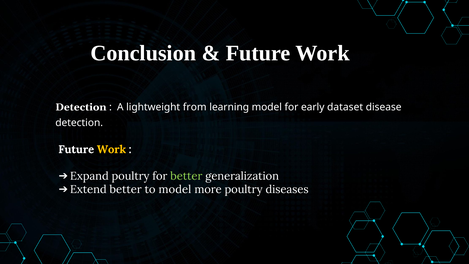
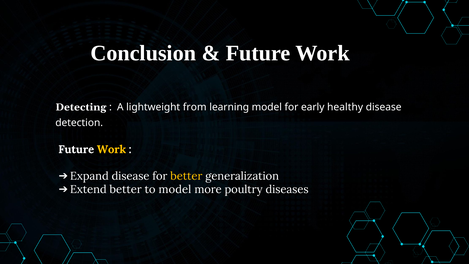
Detection: Detection -> Detecting (81, 107)
dataset: dataset -> healthy (345, 107)
Expand poultry: poultry -> disease (131, 176)
better colour: light green -> yellow (186, 176)
